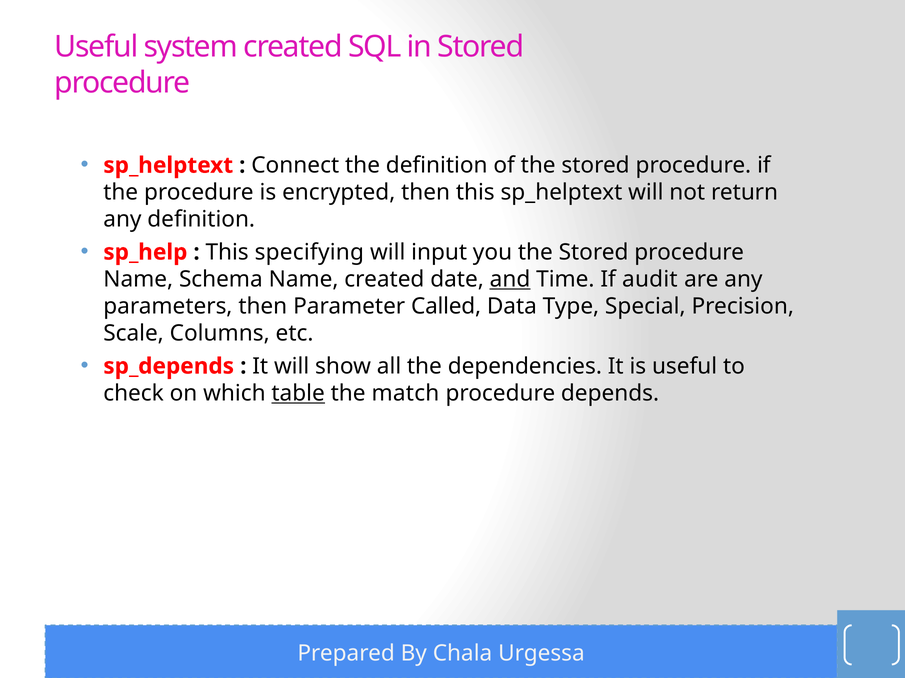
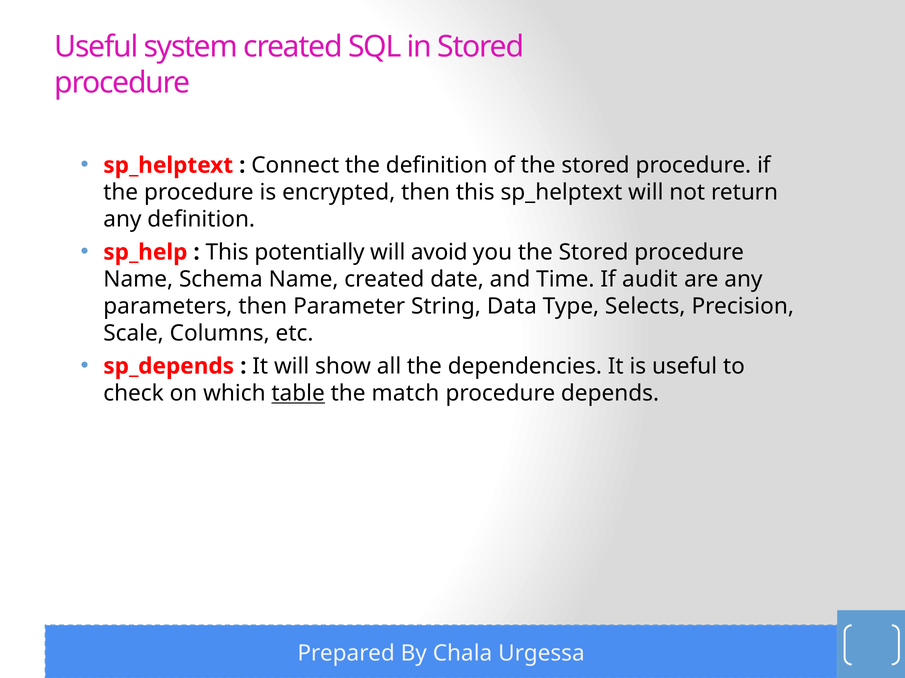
specifying: specifying -> potentially (310, 252)
input: input -> avoid (439, 252)
and underline: present -> none (510, 280)
Called: Called -> String (446, 307)
Special: Special -> Selects (645, 307)
